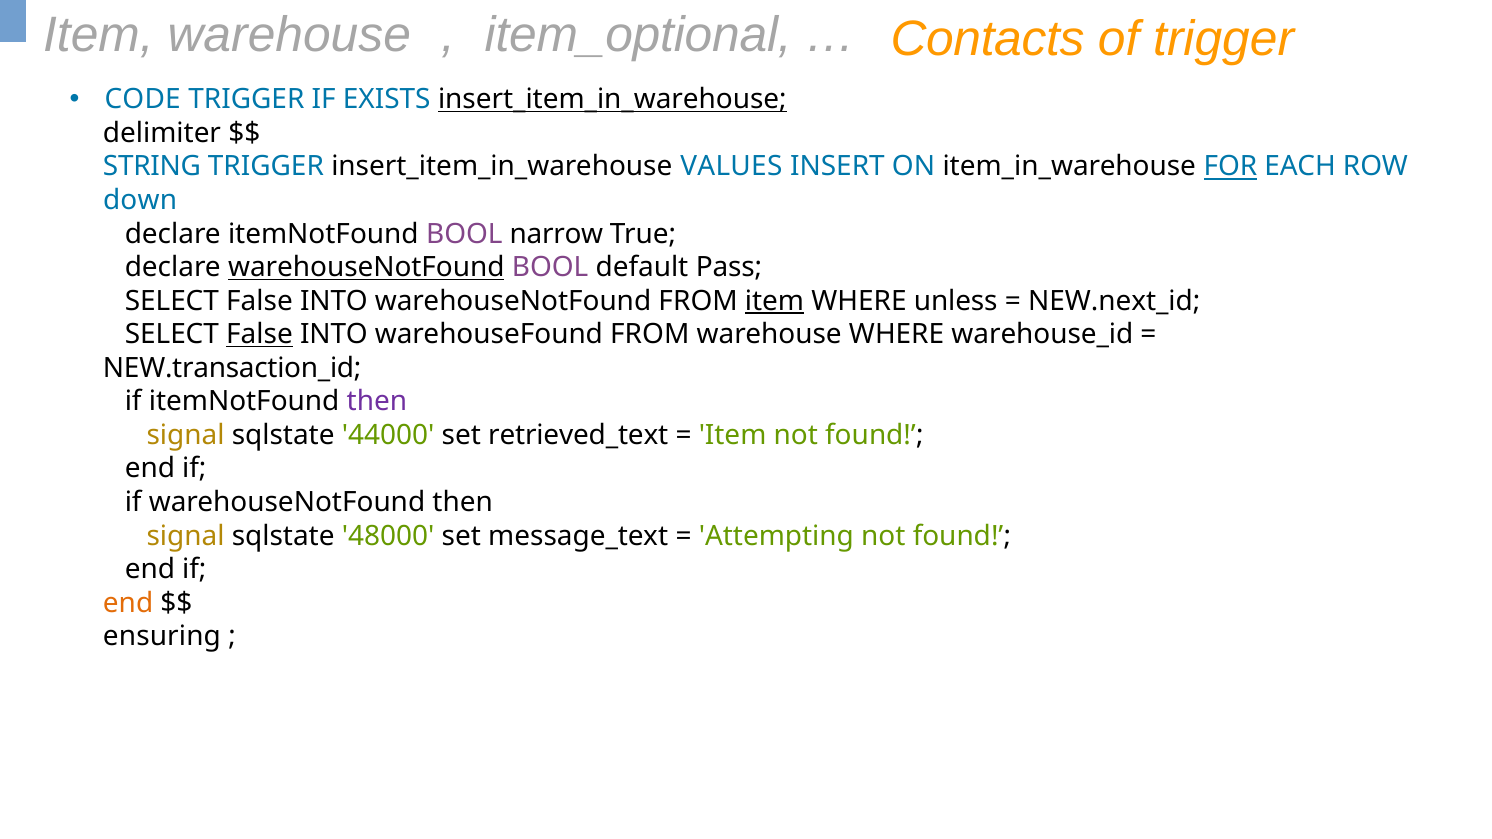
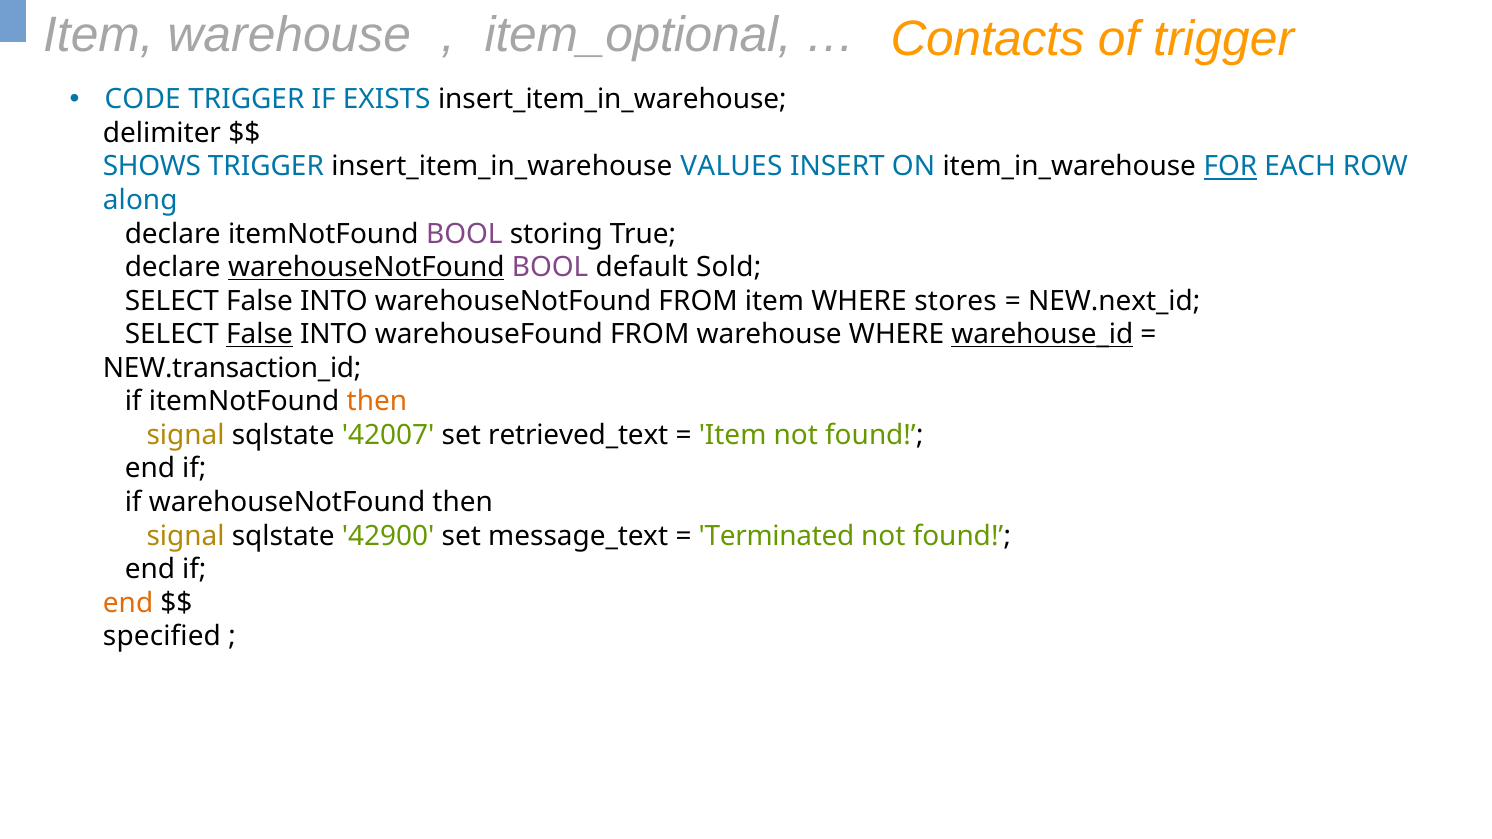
insert_item_in_warehouse underline: present -> none (612, 100)
STRING: STRING -> SHOWS (152, 167)
down: down -> along (140, 200)
narrow: narrow -> storing (556, 234)
Pass: Pass -> Sold (729, 267)
item underline: present -> none (775, 301)
unless: unless -> stores (956, 301)
warehouse_id underline: none -> present (1042, 335)
then colour: purple -> orange (377, 402)
44000: 44000 -> 42007 (388, 435)
48000: 48000 -> 42900 (388, 536)
Attempting: Attempting -> Terminated (776, 536)
ensuring: ensuring -> specified (162, 637)
